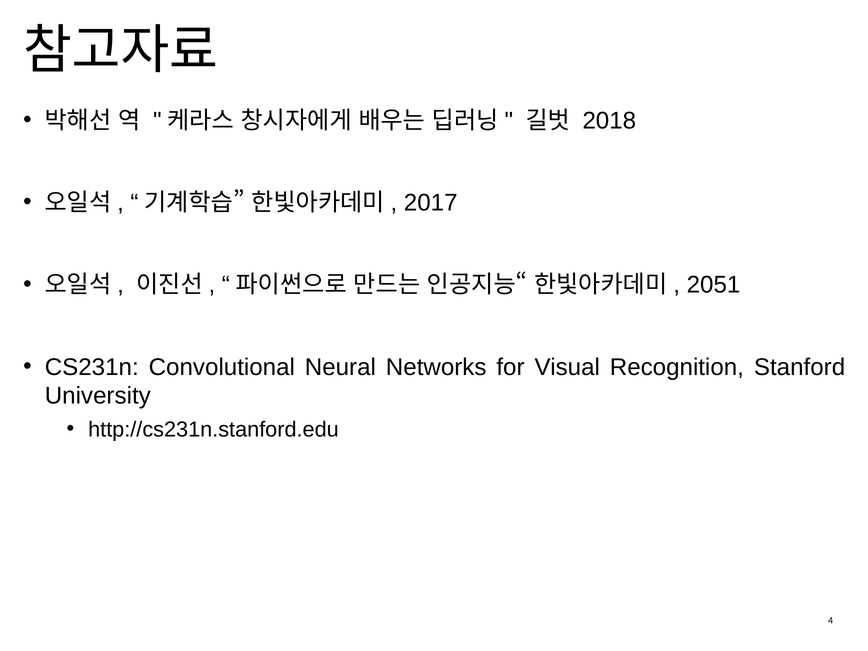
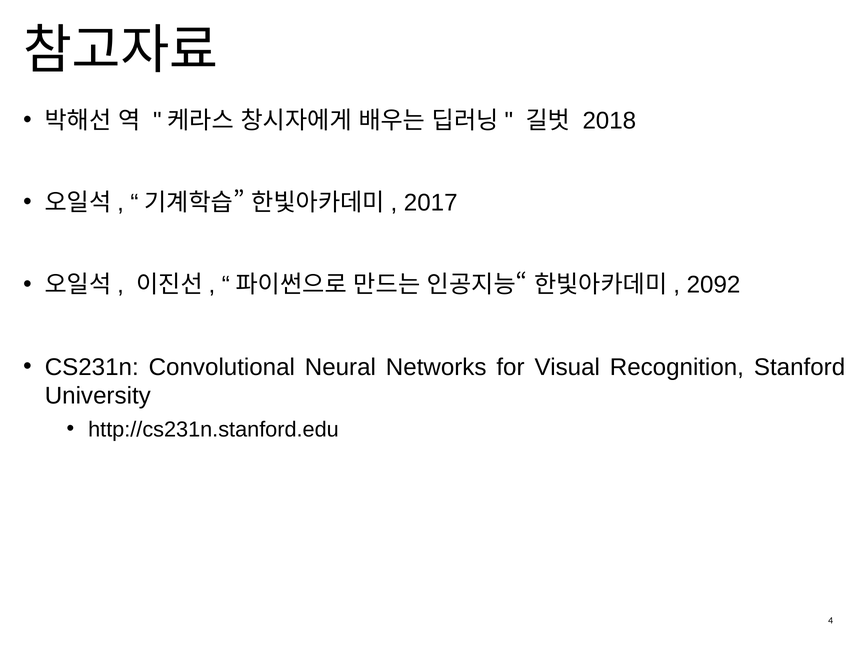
2051: 2051 -> 2092 (713, 285)
